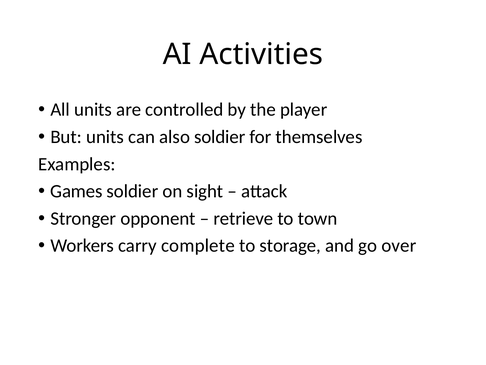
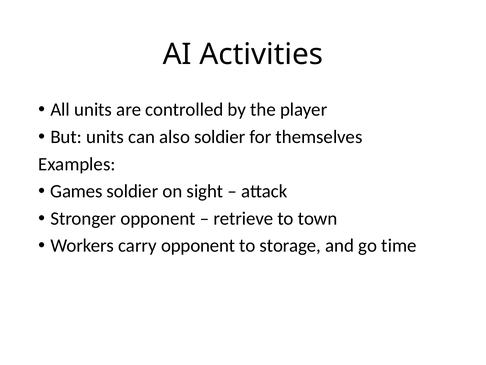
carry complete: complete -> opponent (198, 245)
over: over -> time (399, 245)
